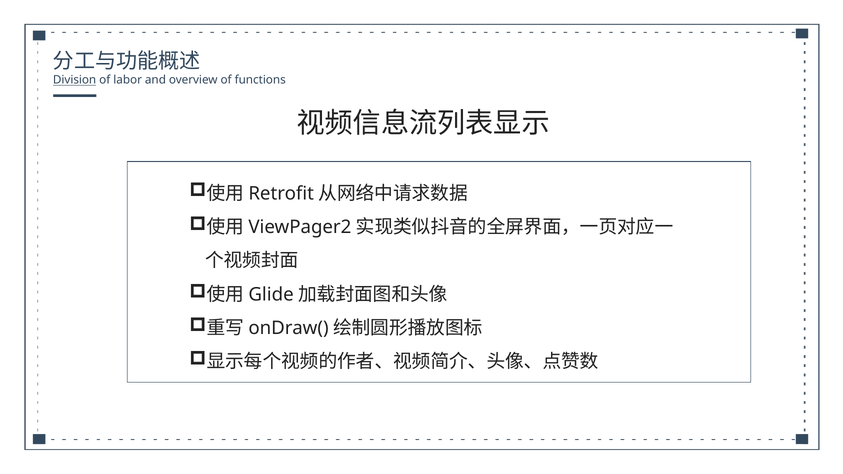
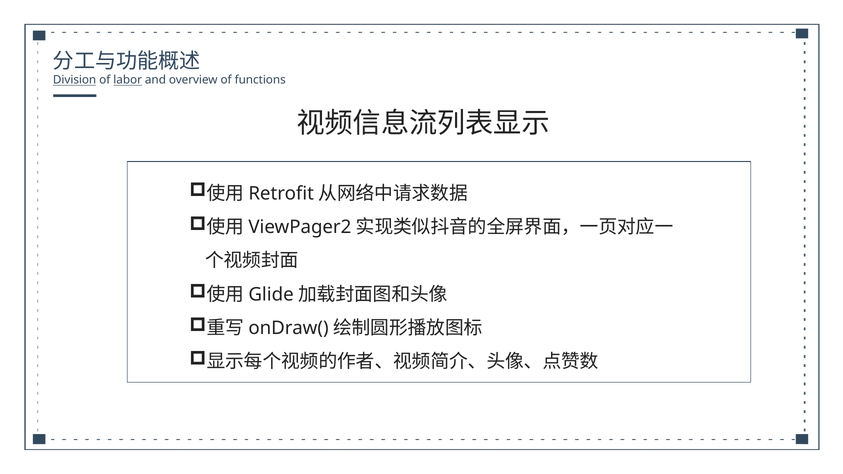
labor underline: none -> present (128, 80)
